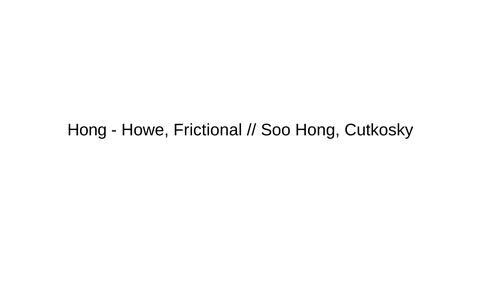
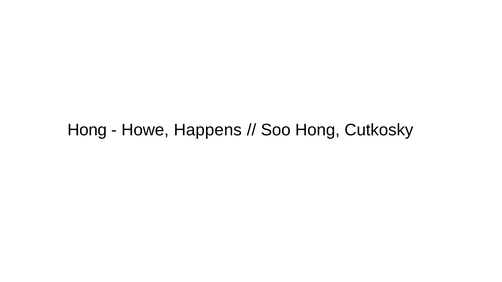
Frictional: Frictional -> Happens (208, 130)
